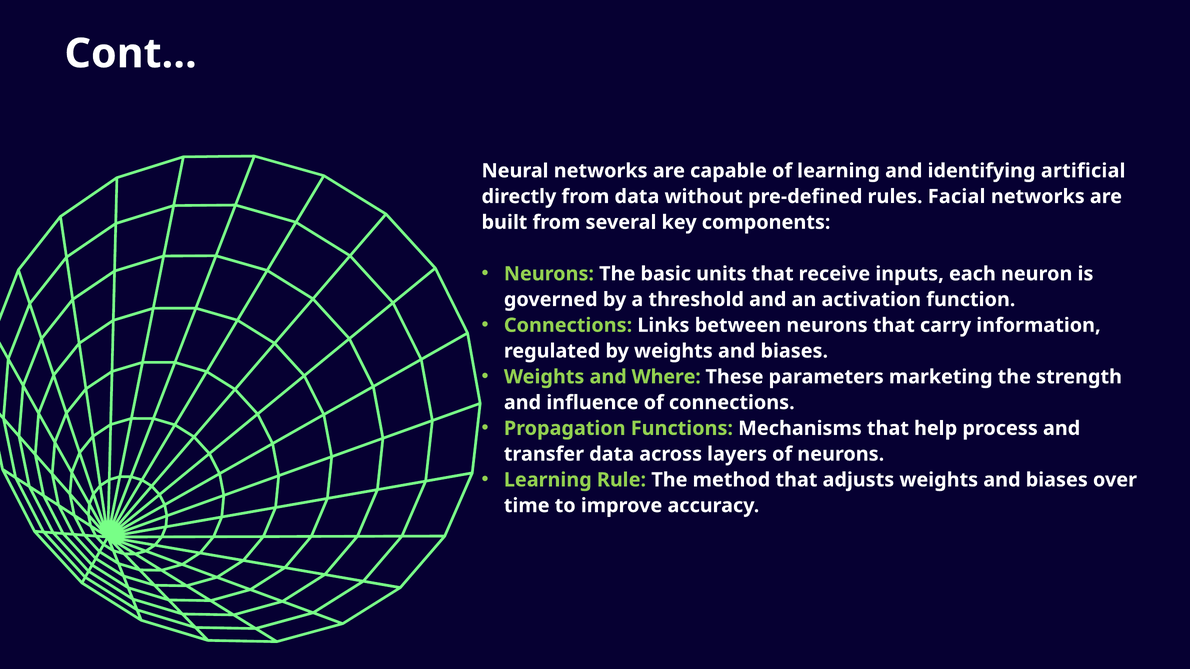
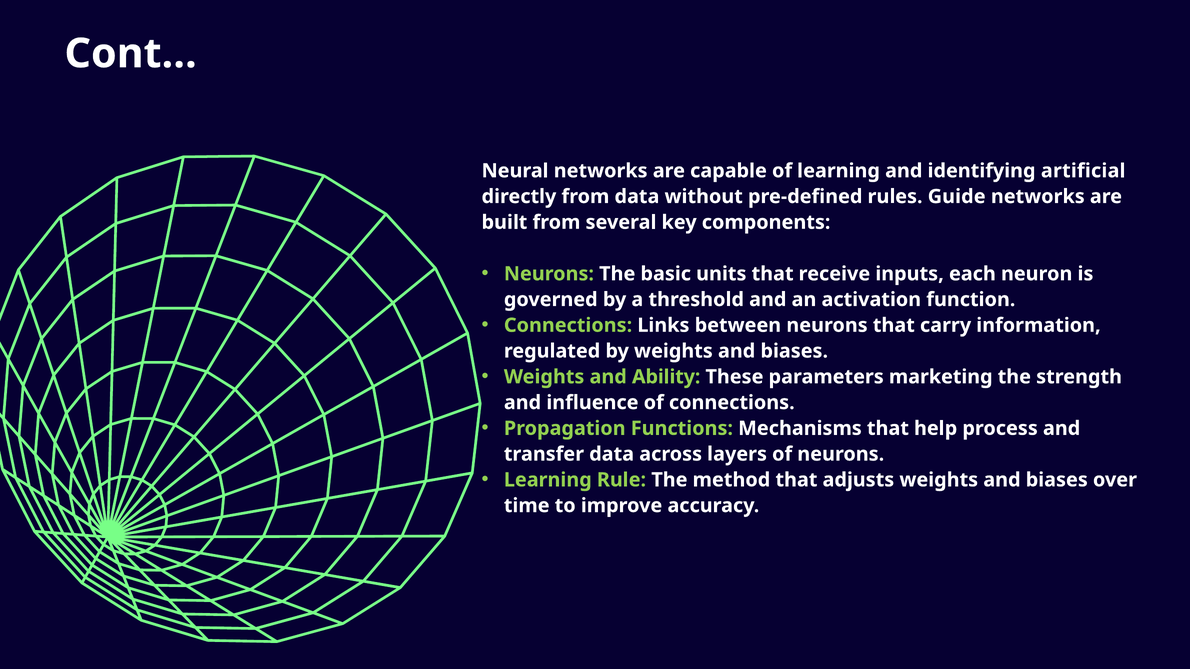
Facial: Facial -> Guide (957, 197)
Where: Where -> Ability (666, 377)
